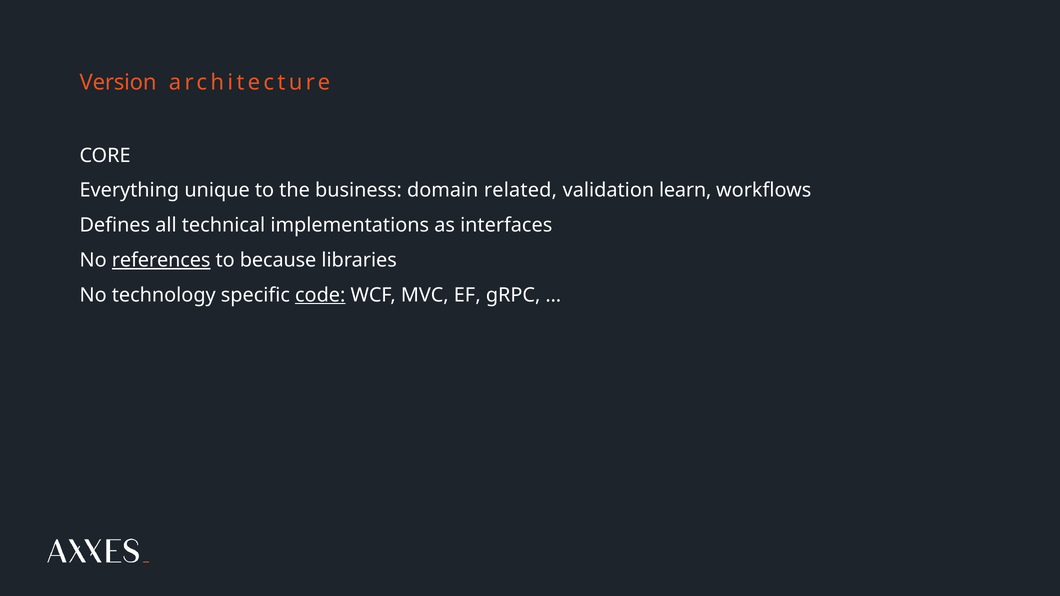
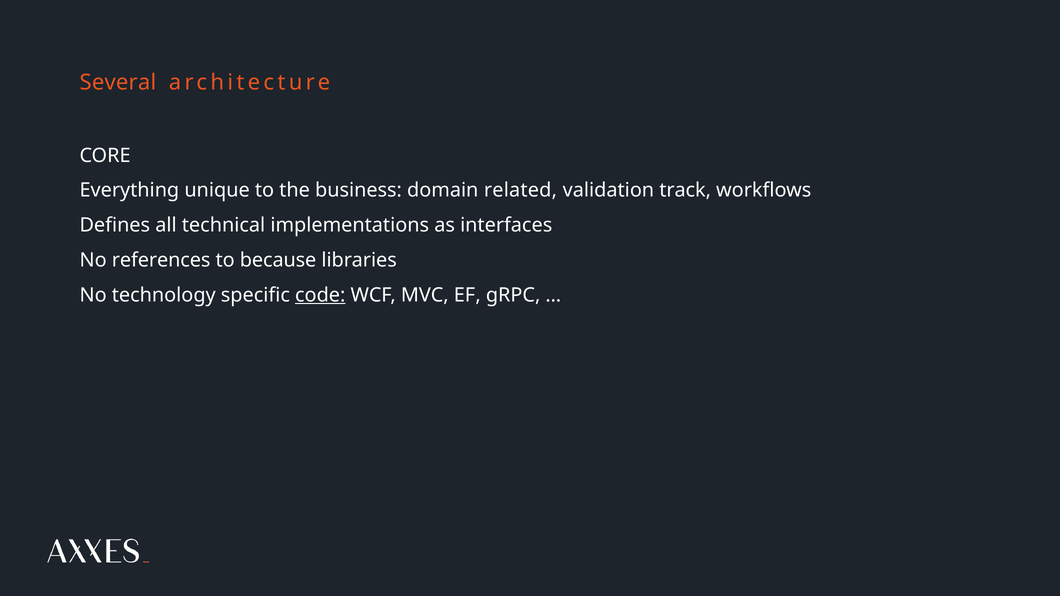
Version: Version -> Several (118, 82)
learn: learn -> track (685, 190)
references underline: present -> none (161, 260)
